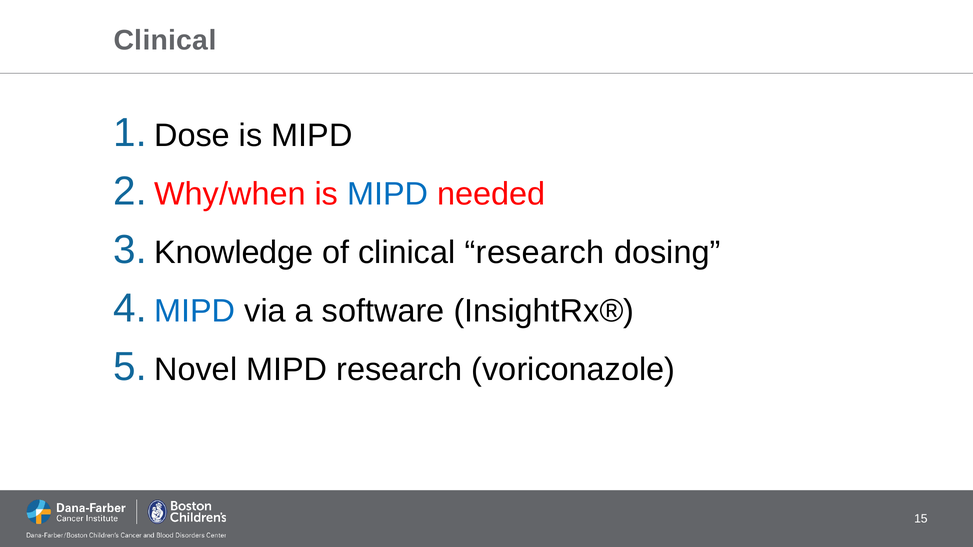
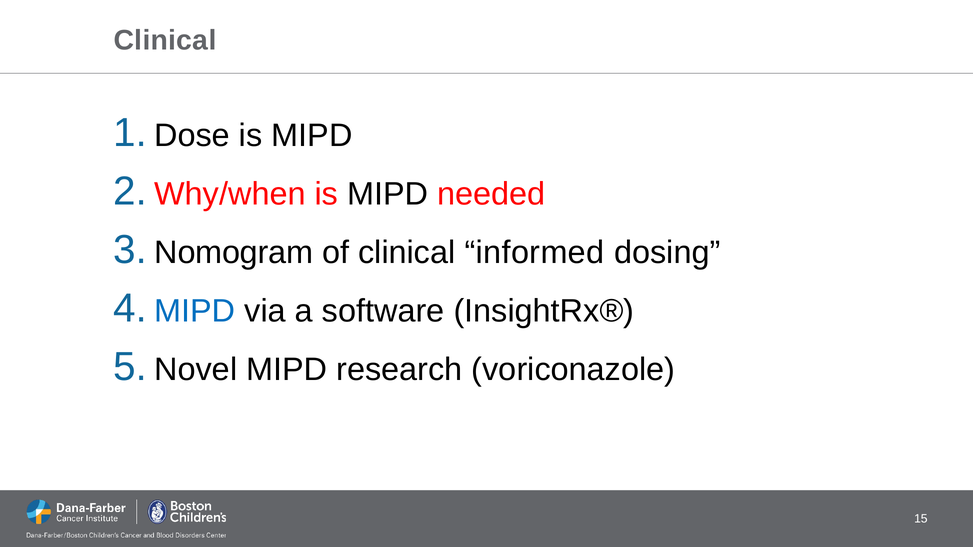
MIPD colour: blue -> black (388, 194)
Knowledge: Knowledge -> Nomogram (234, 253)
clinical research: research -> informed (535, 253)
